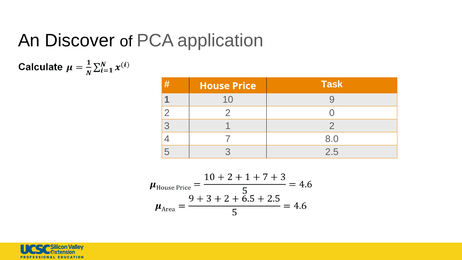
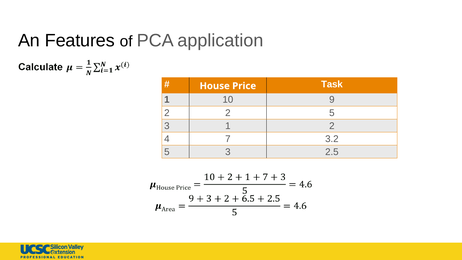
Discover: Discover -> Features (80, 40)
2 0: 0 -> 5 (332, 113)
8.0: 8.0 -> 3.2 (332, 139)
